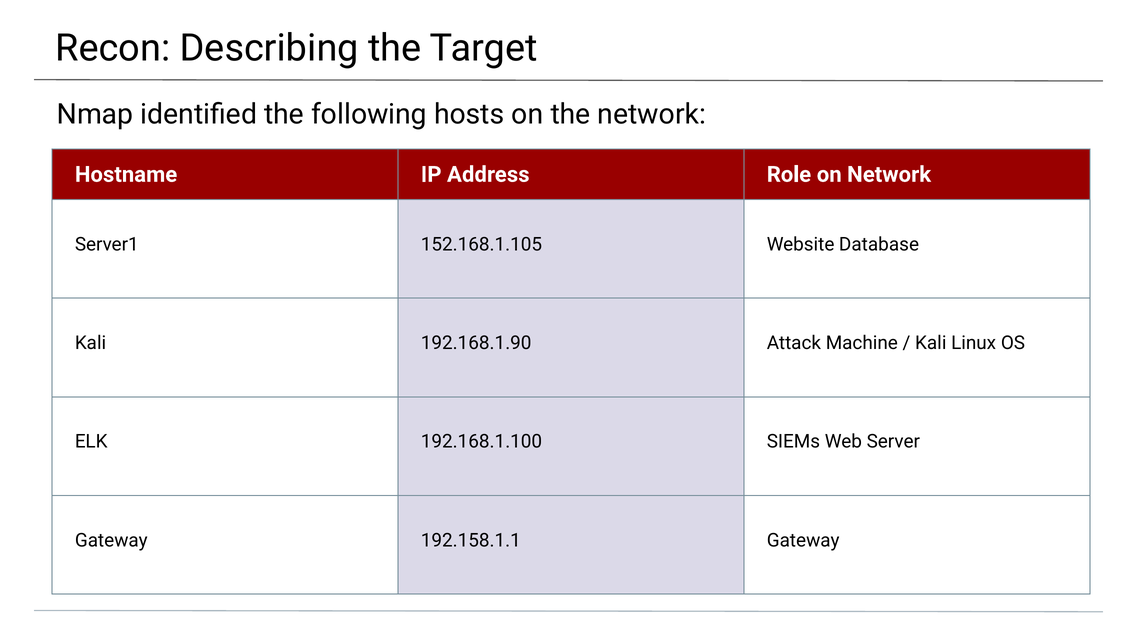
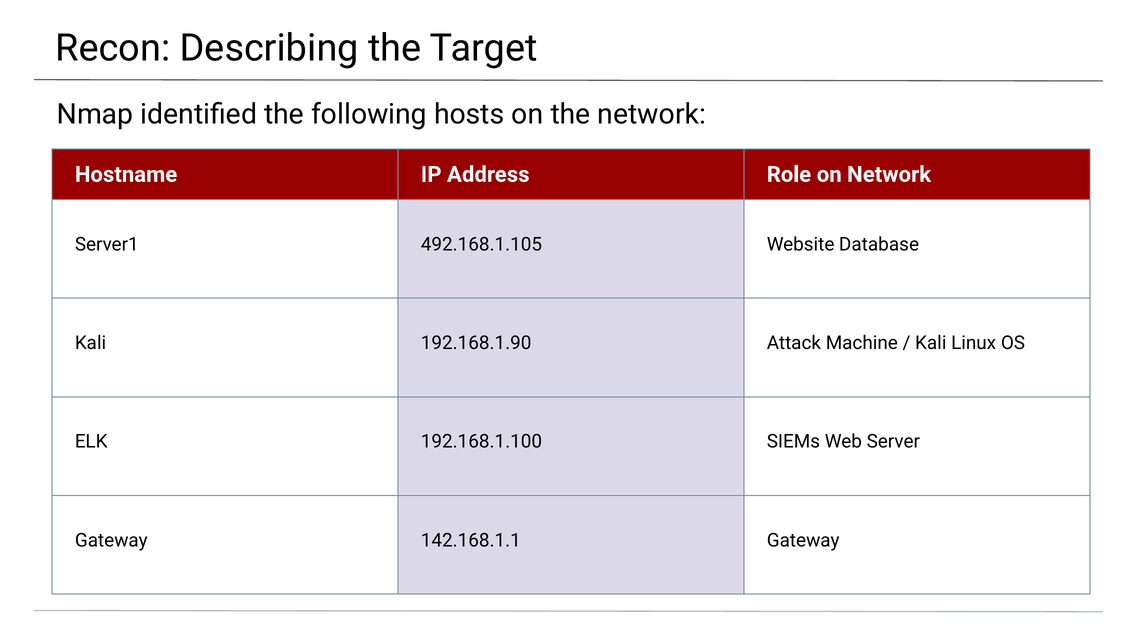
152.168.1.105: 152.168.1.105 -> 492.168.1.105 (481, 244)
192.158.1.1: 192.158.1.1 -> 142.168.1.1 (471, 540)
